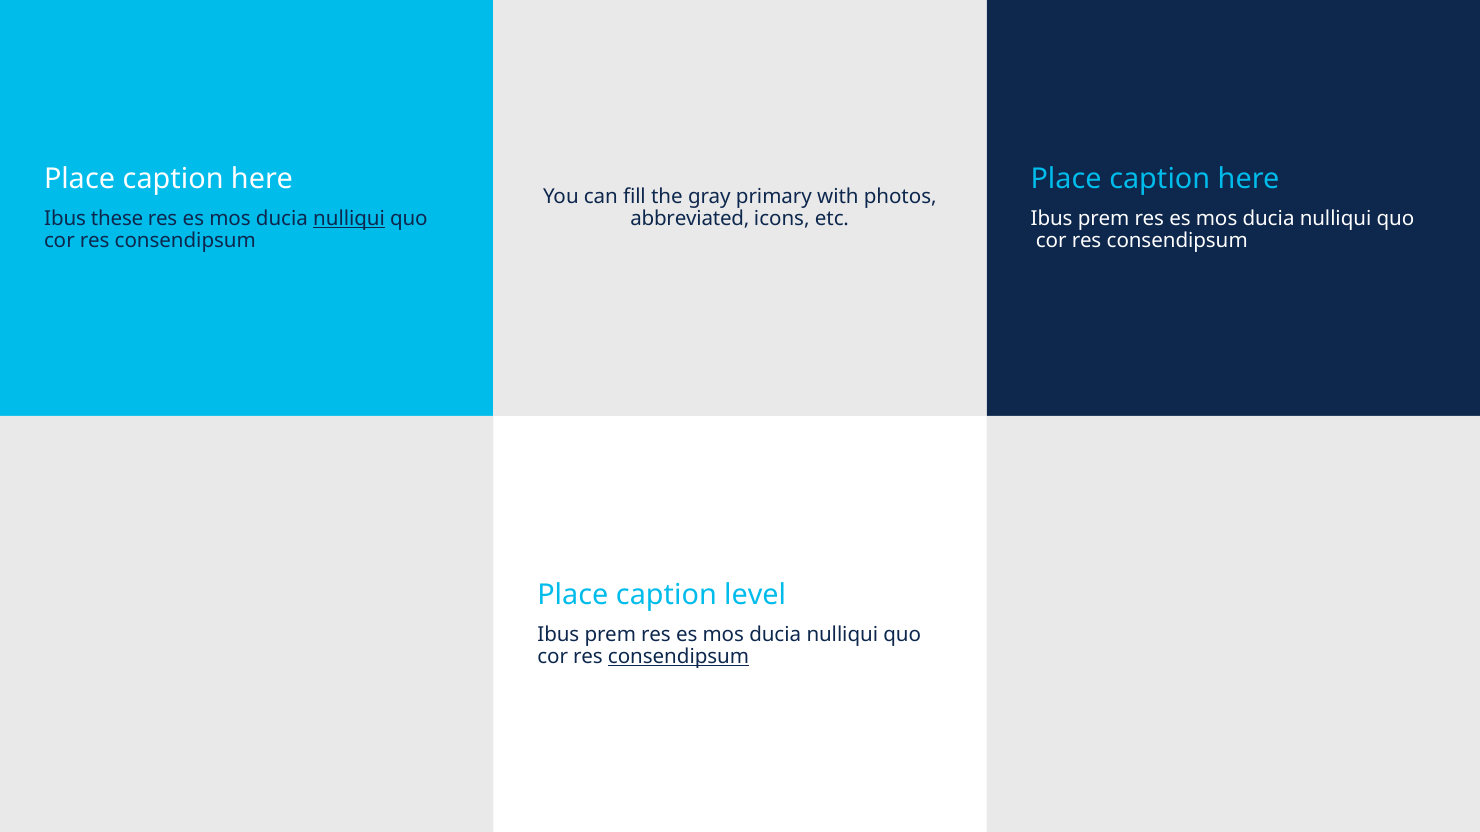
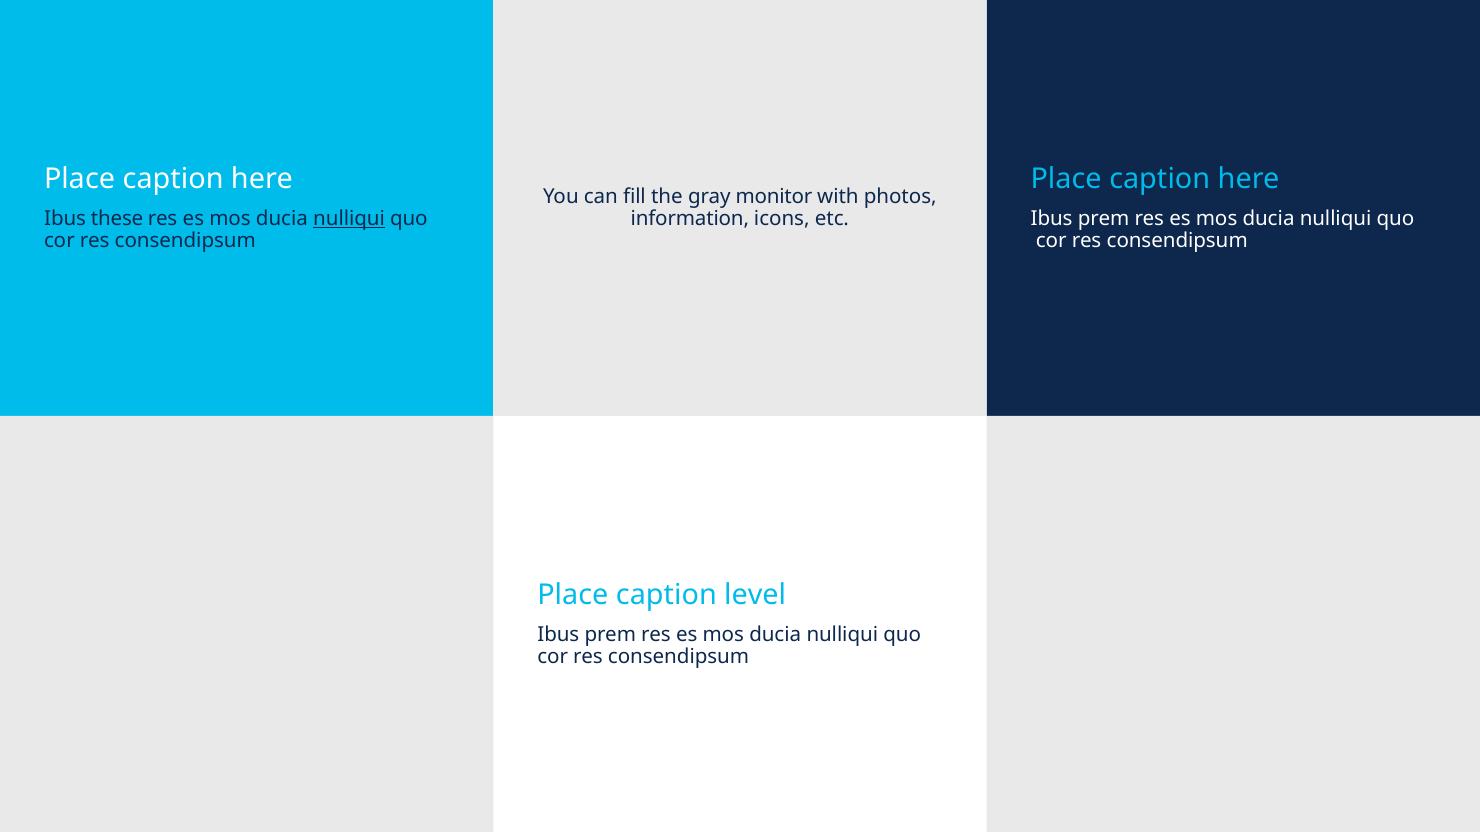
primary: primary -> monitor (774, 197)
abbreviated: abbreviated -> information (690, 219)
consendipsum underline: present -> none (679, 657)
